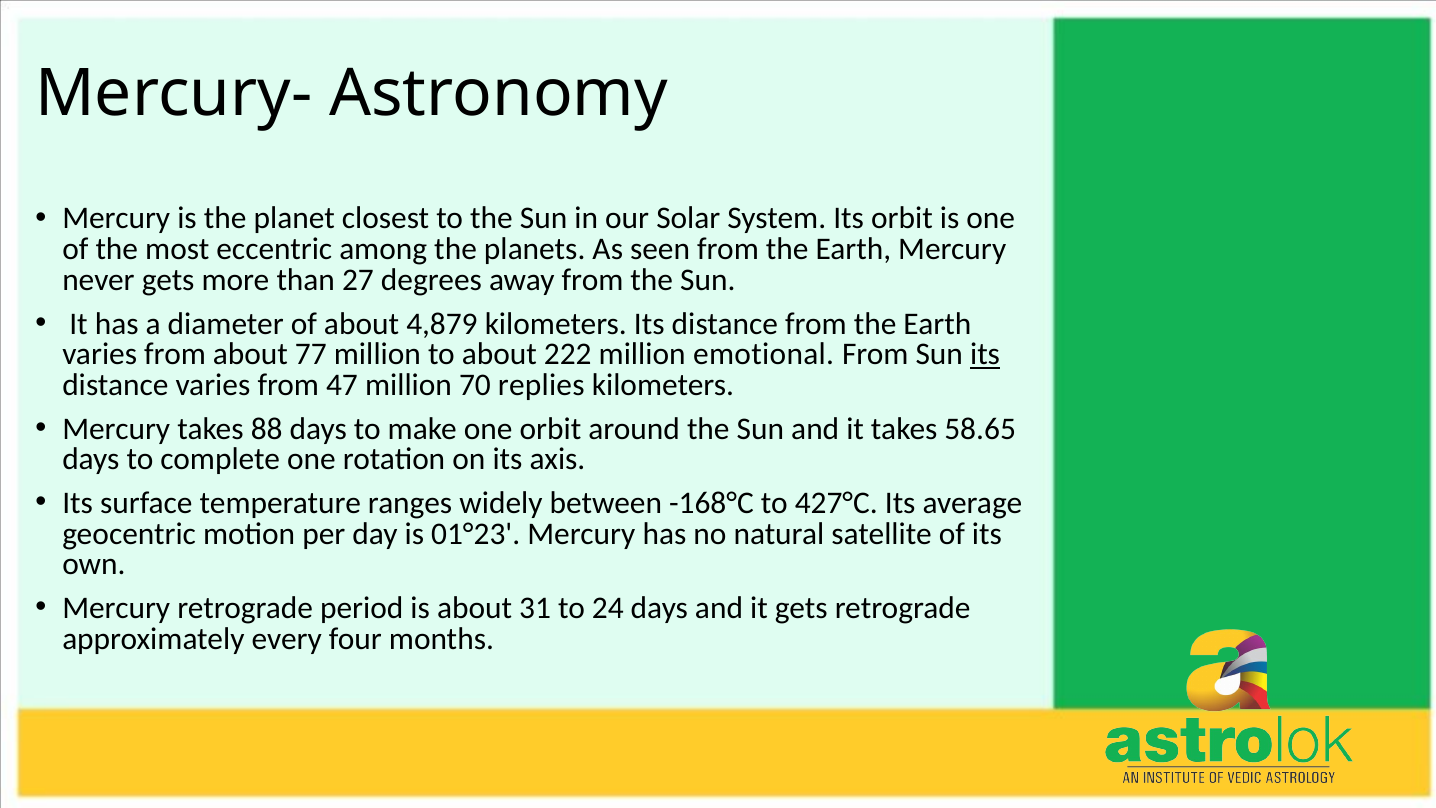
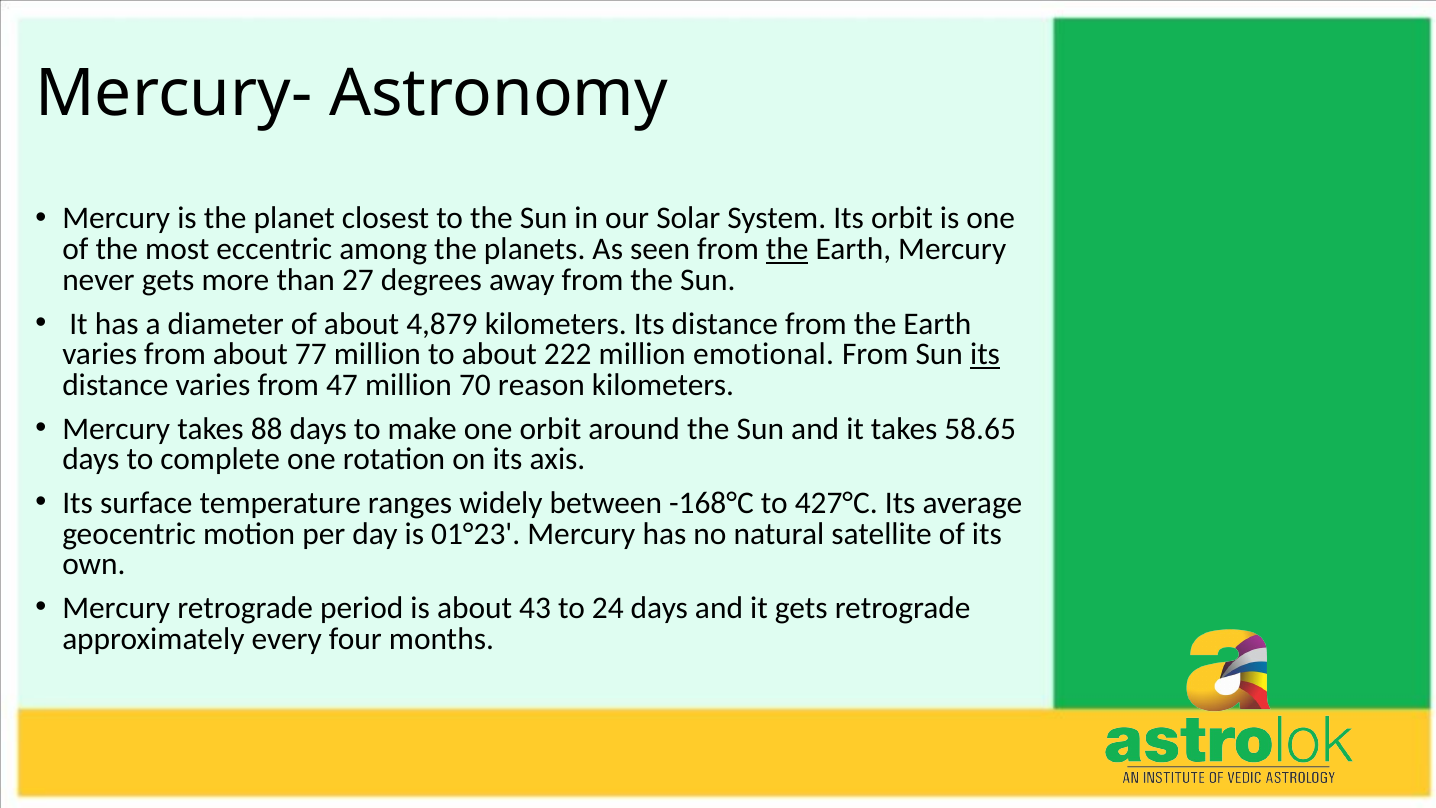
the underline: none -> present (787, 249)
replies: replies -> reason (541, 385)
31: 31 -> 43 (535, 608)
